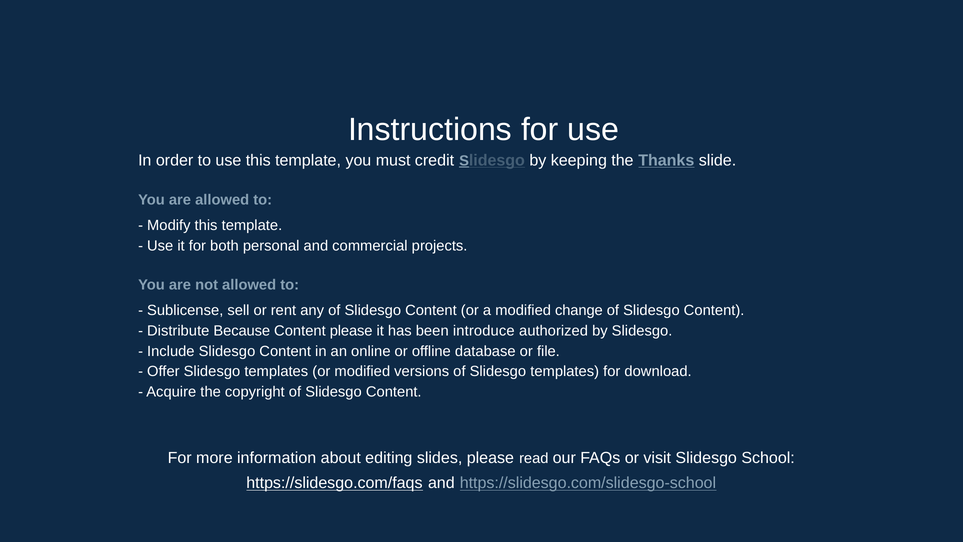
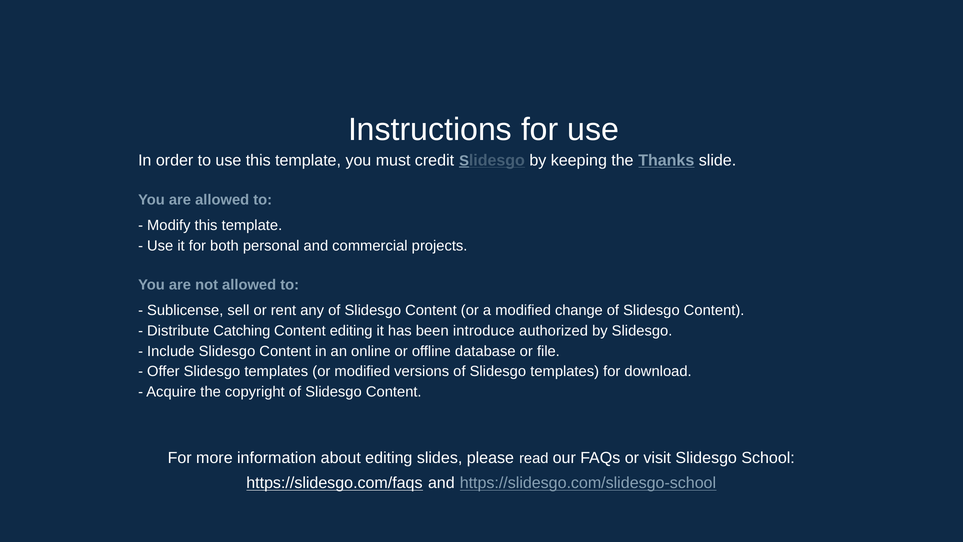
Because: Because -> Catching (242, 331)
Content please: please -> editing (351, 331)
